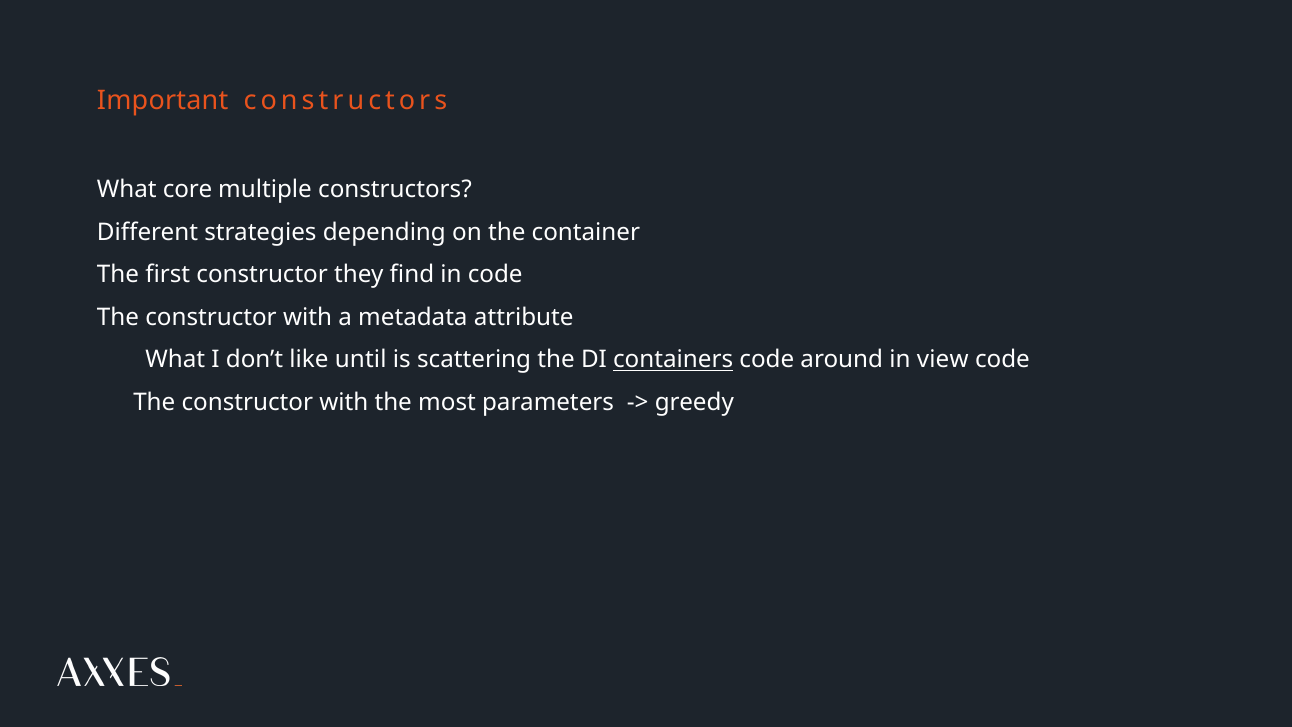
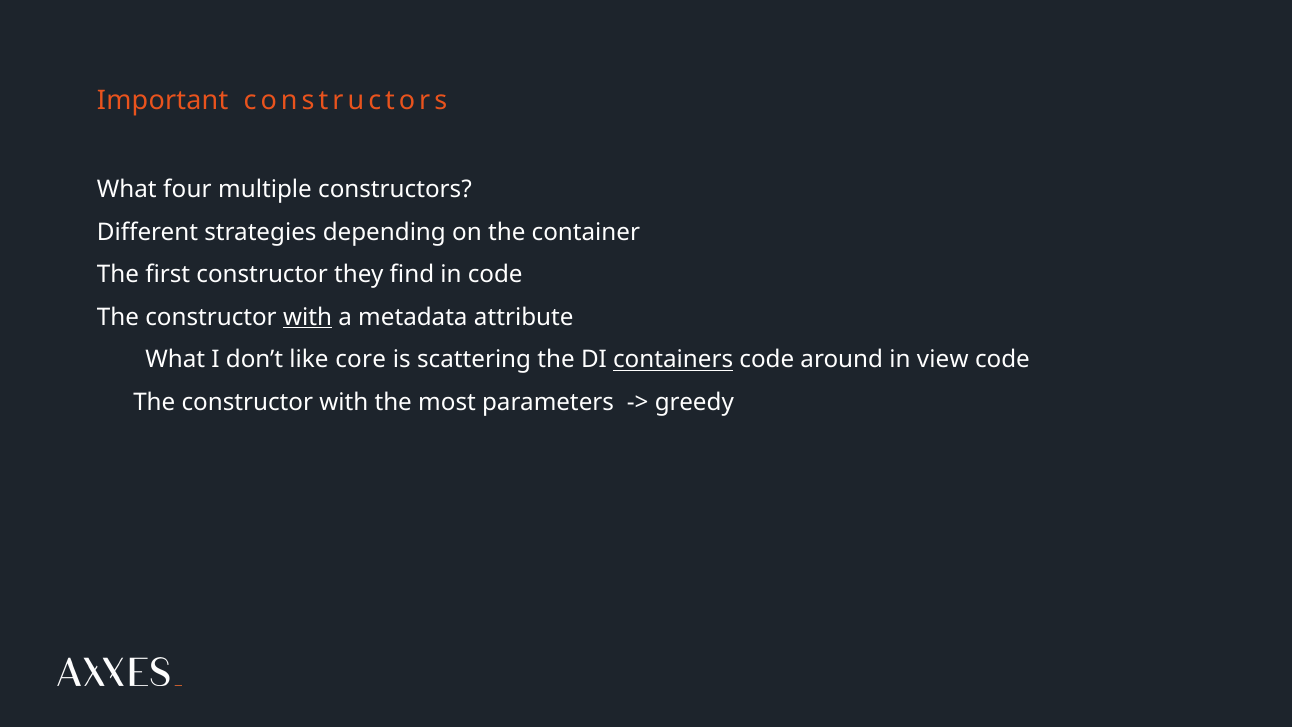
core: core -> four (187, 190)
with underline: none -> present (308, 317)
until: until -> core (361, 360)
